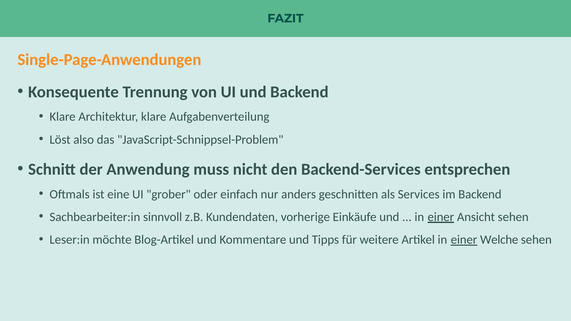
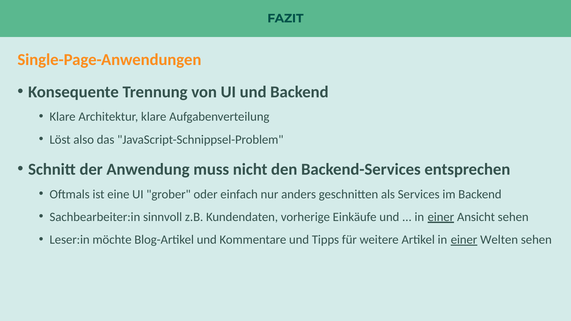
Welche: Welche -> Welten (499, 240)
